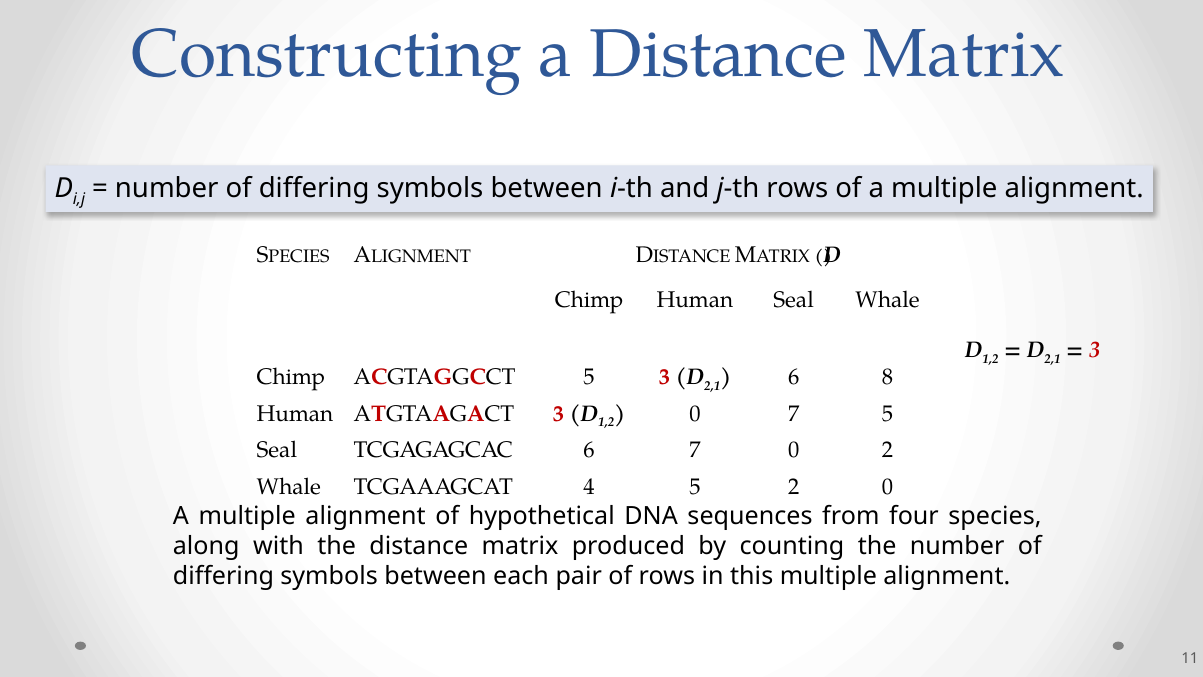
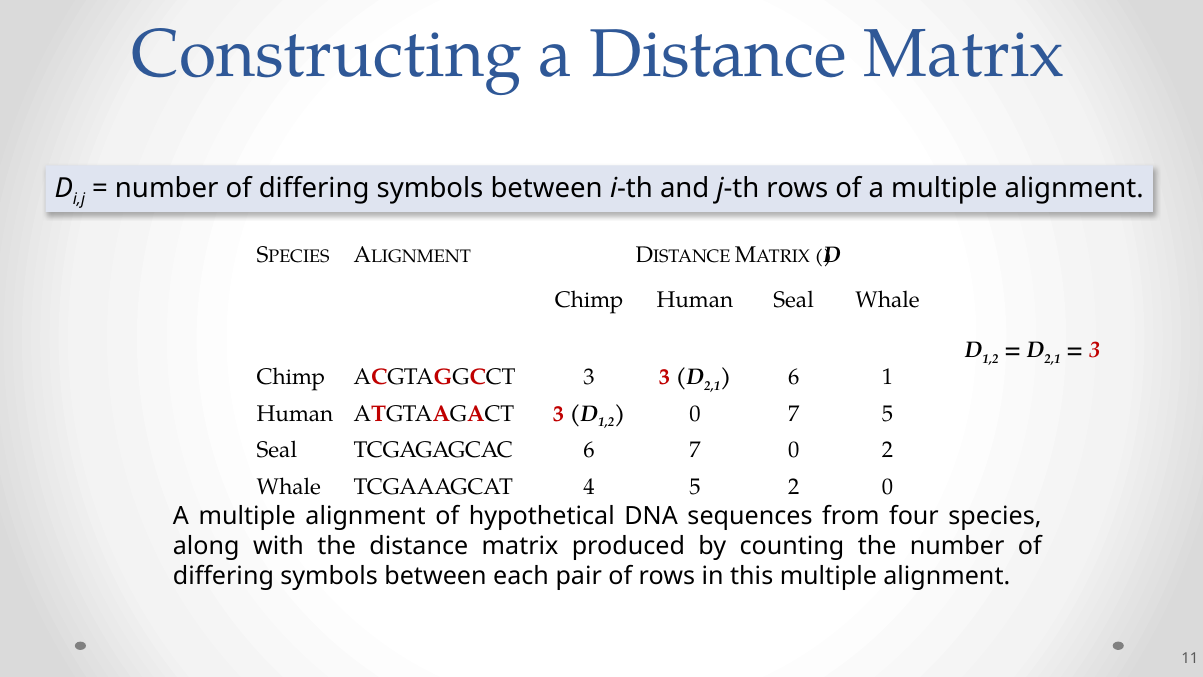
ACGTAGGCCT 5: 5 -> 3 (589, 377)
8: 8 -> 1 (888, 377)
